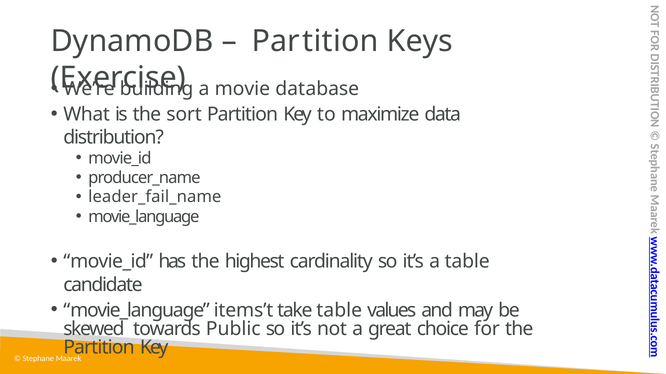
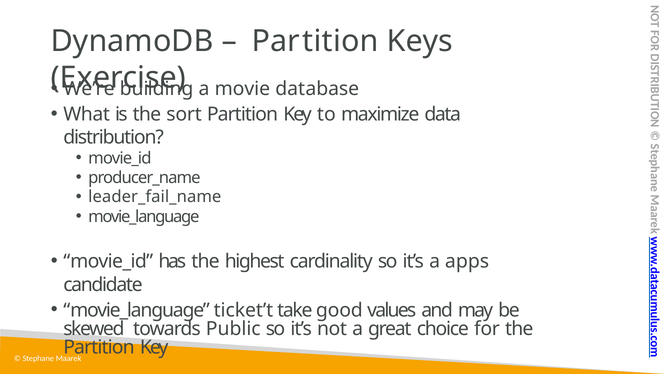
a table: table -> apps (467, 262)
items’t: items’t -> ticket’t (243, 311)
take table: table -> good (339, 311)
